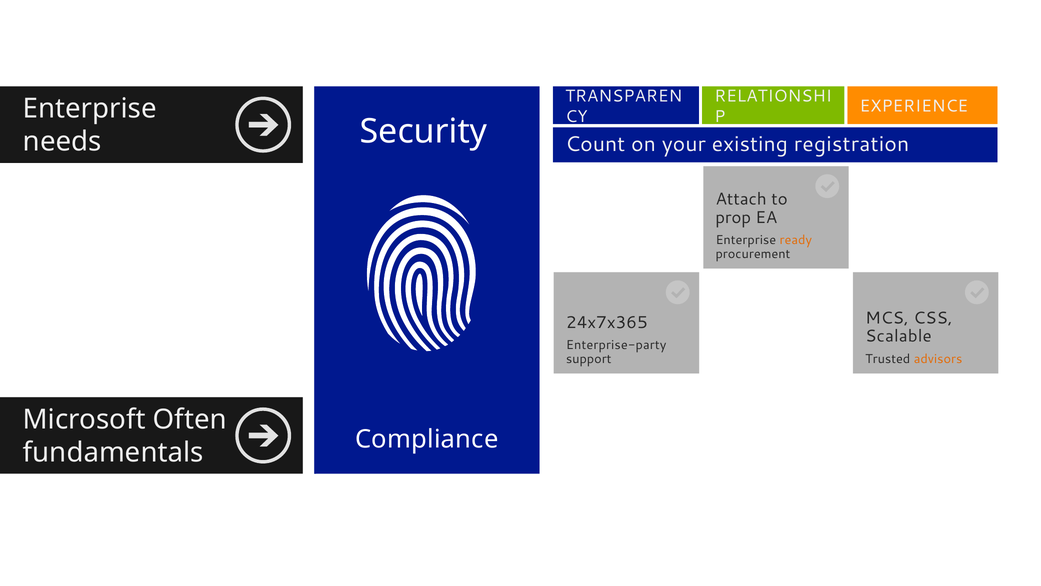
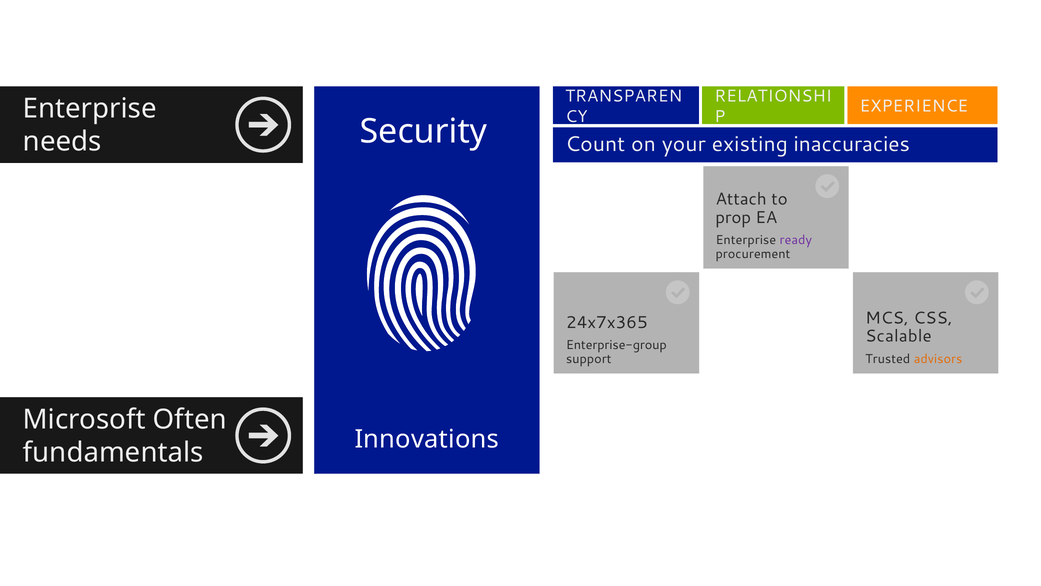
registration: registration -> inaccuracies (852, 144)
ready colour: orange -> purple (796, 240)
Enterprise-party: Enterprise-party -> Enterprise-group (616, 345)
Compliance: Compliance -> Innovations (427, 439)
